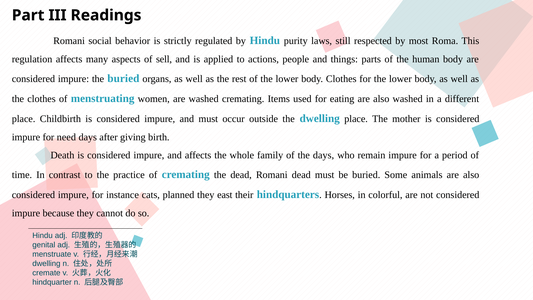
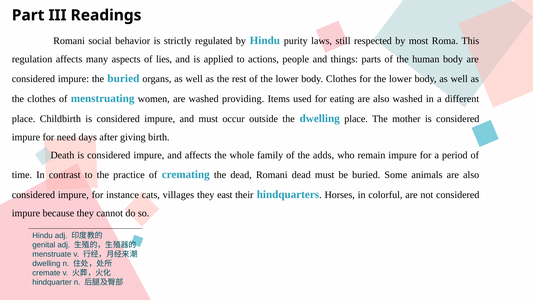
sell: sell -> lies (164, 59)
washed cremating: cremating -> providing (243, 99)
the days: days -> adds (324, 155)
planned: planned -> villages (178, 195)
